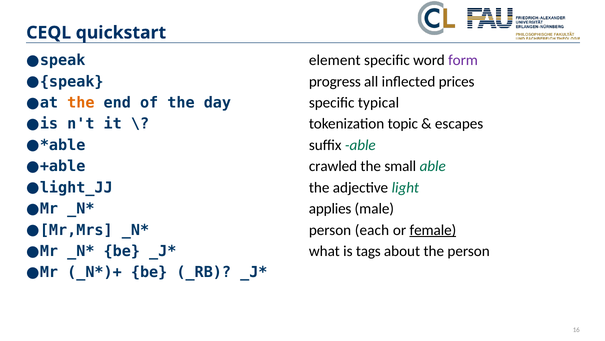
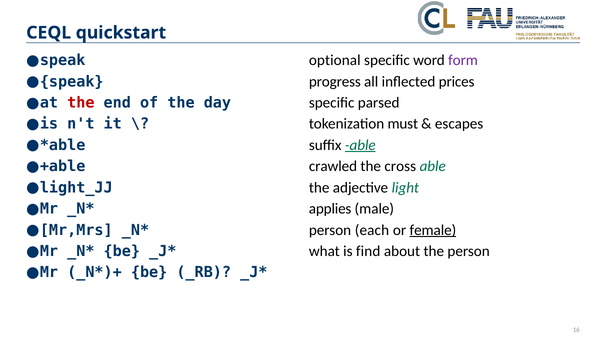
element: element -> optional (335, 60)
the colour: orange -> red (81, 103)
typical: typical -> parsed (379, 103)
topic: topic -> must (403, 124)
able underline: none -> present (360, 145)
small: small -> cross (400, 166)
tags: tags -> find (368, 251)
